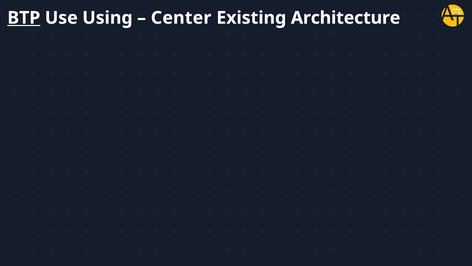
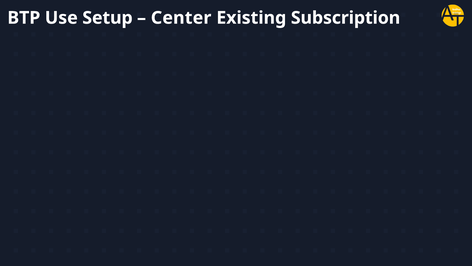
BTP underline: present -> none (24, 18)
Using: Using -> Setup (108, 18)
Architecture: Architecture -> Subscription (346, 18)
